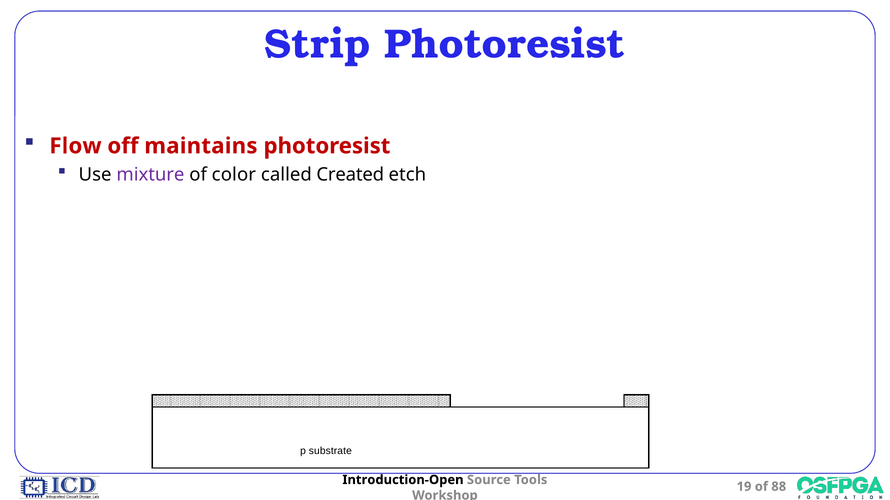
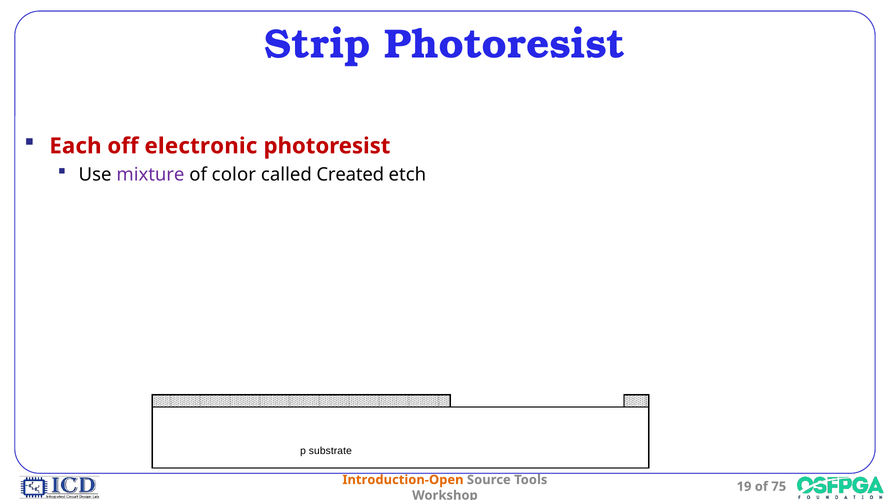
Flow: Flow -> Each (75, 146)
maintains: maintains -> electronic (201, 146)
Introduction-Open colour: black -> orange (403, 480)
88: 88 -> 75 (779, 487)
